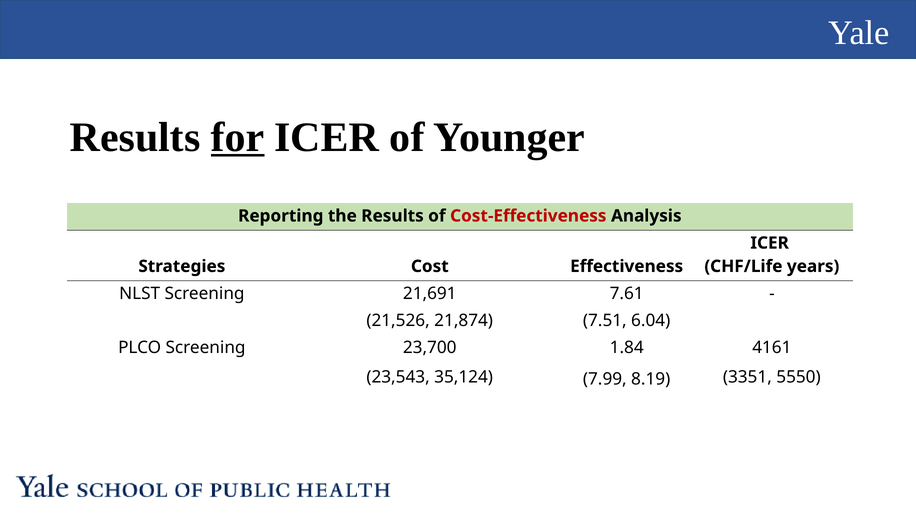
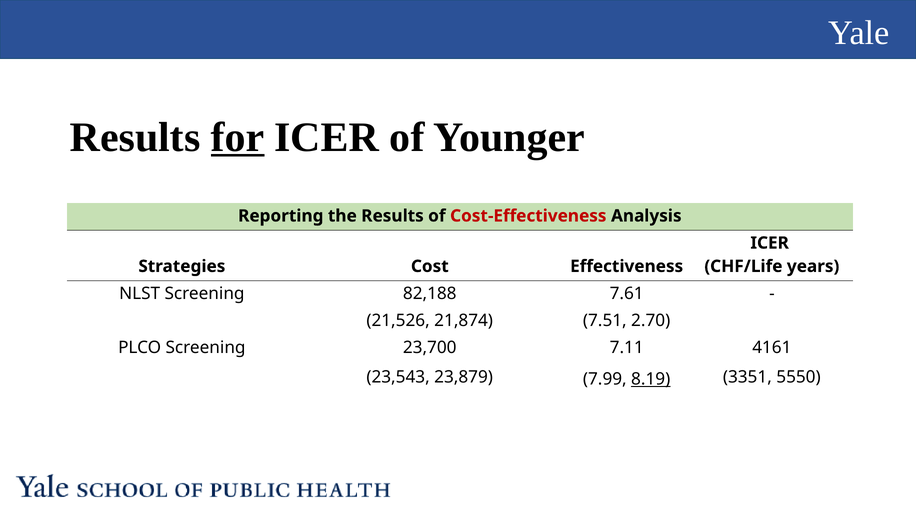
21,691: 21,691 -> 82,188 (430, 294)
6.04: 6.04 -> 2.70 (651, 321)
1.84: 1.84 -> 7.11 (627, 348)
35,124: 35,124 -> 23,879 (464, 377)
8.19 underline: none -> present (651, 379)
